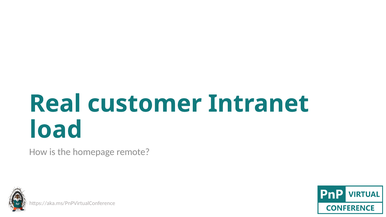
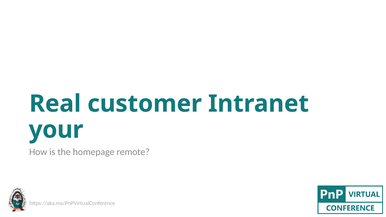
load: load -> your (56, 130)
